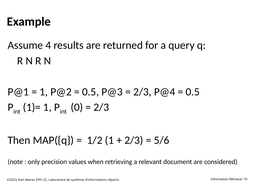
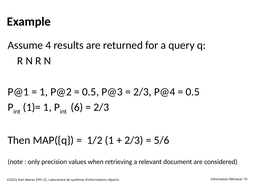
0: 0 -> 6 (77, 107)
